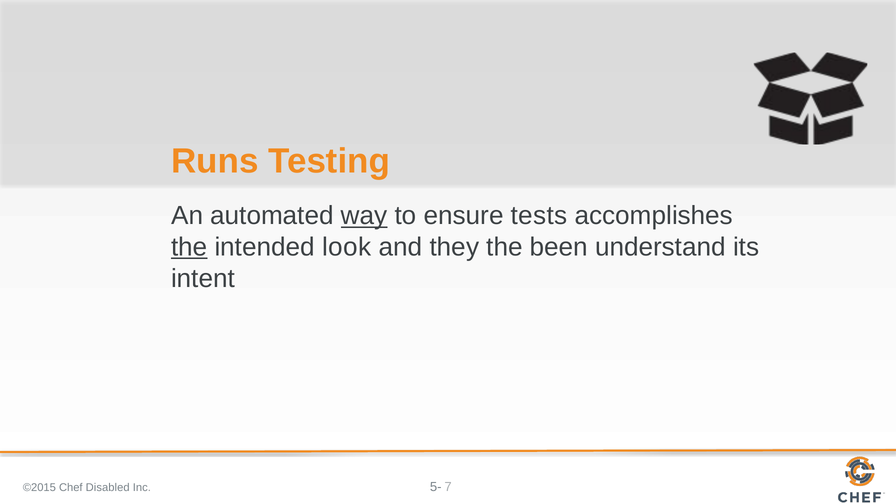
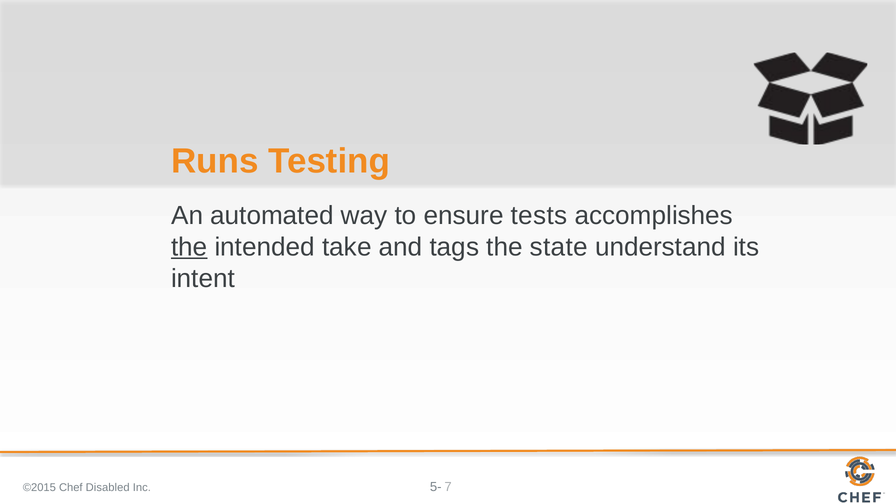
way underline: present -> none (364, 216)
look: look -> take (347, 247)
they: they -> tags (454, 247)
been: been -> state (559, 247)
